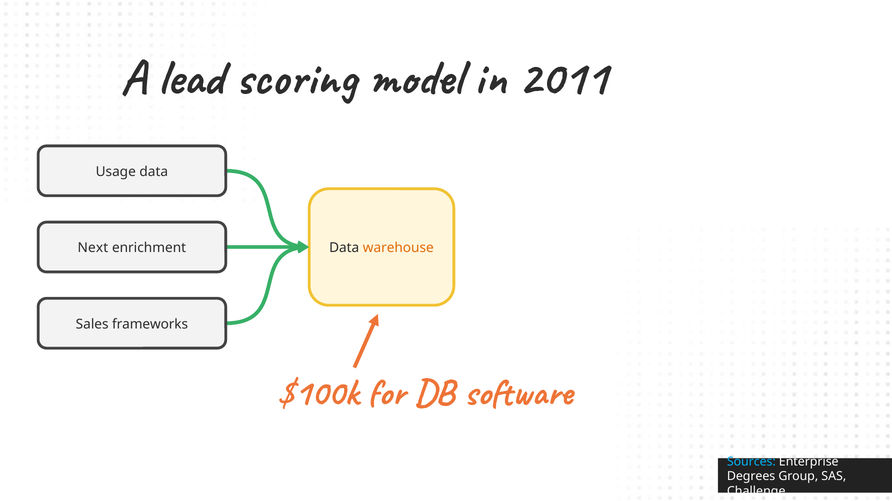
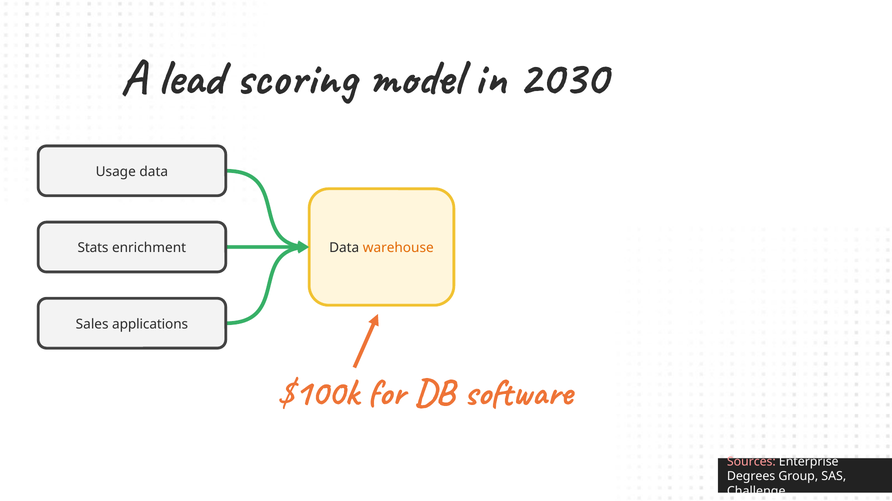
2011: 2011 -> 2030 (563, 77)
Next: Next -> Stats (93, 248)
frameworks: frameworks -> applications (150, 325)
Sources colour: light blue -> pink (751, 462)
